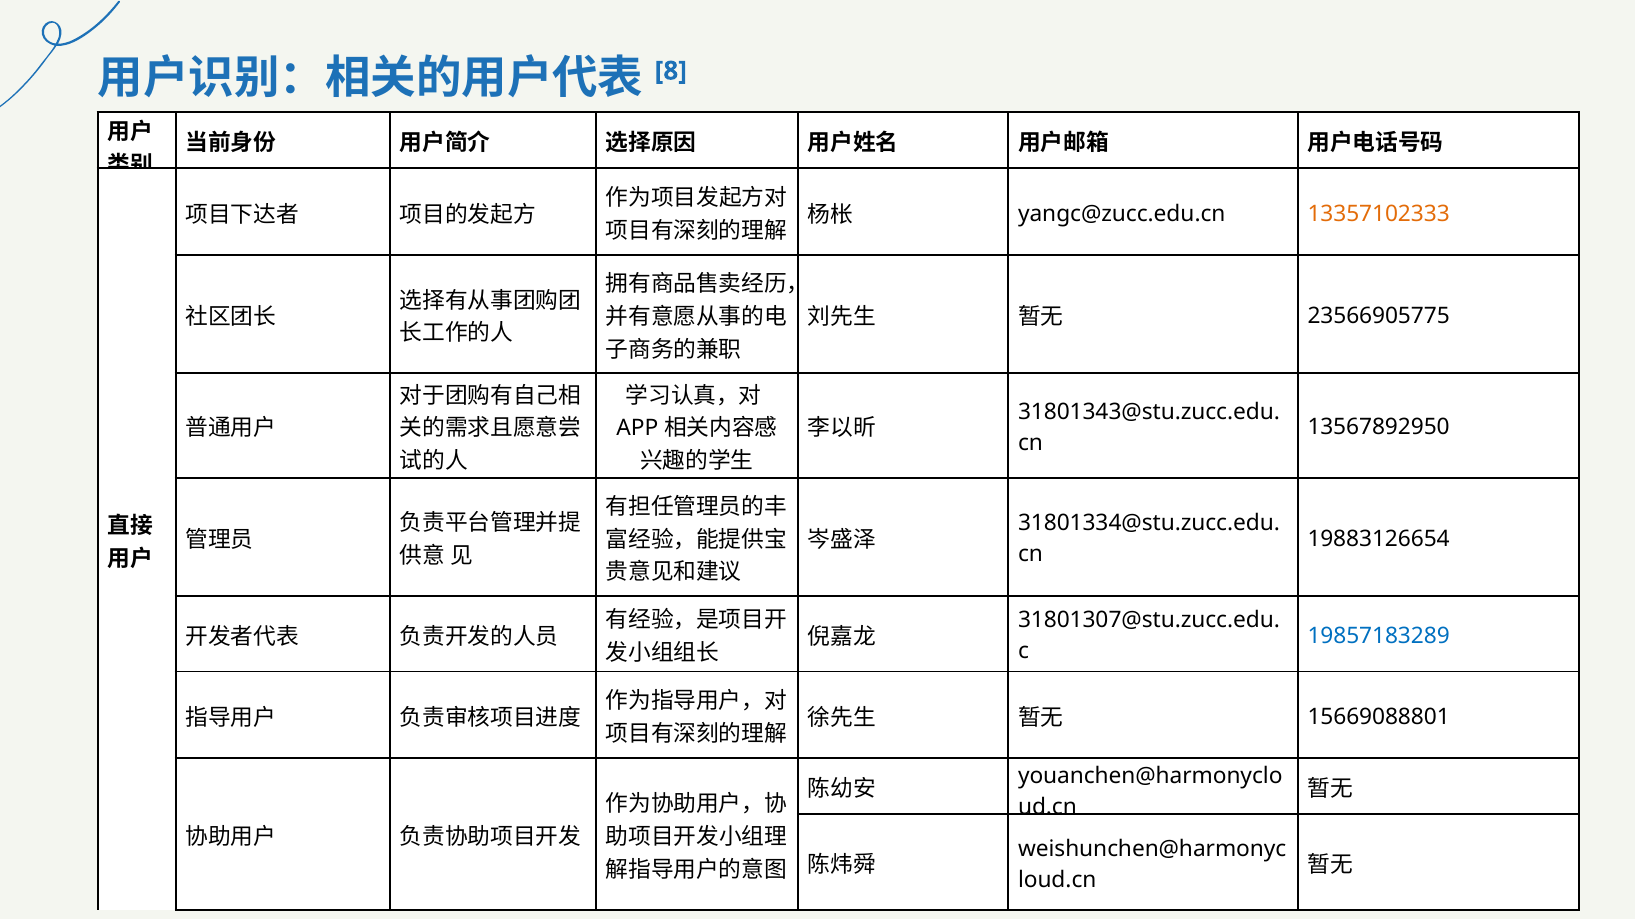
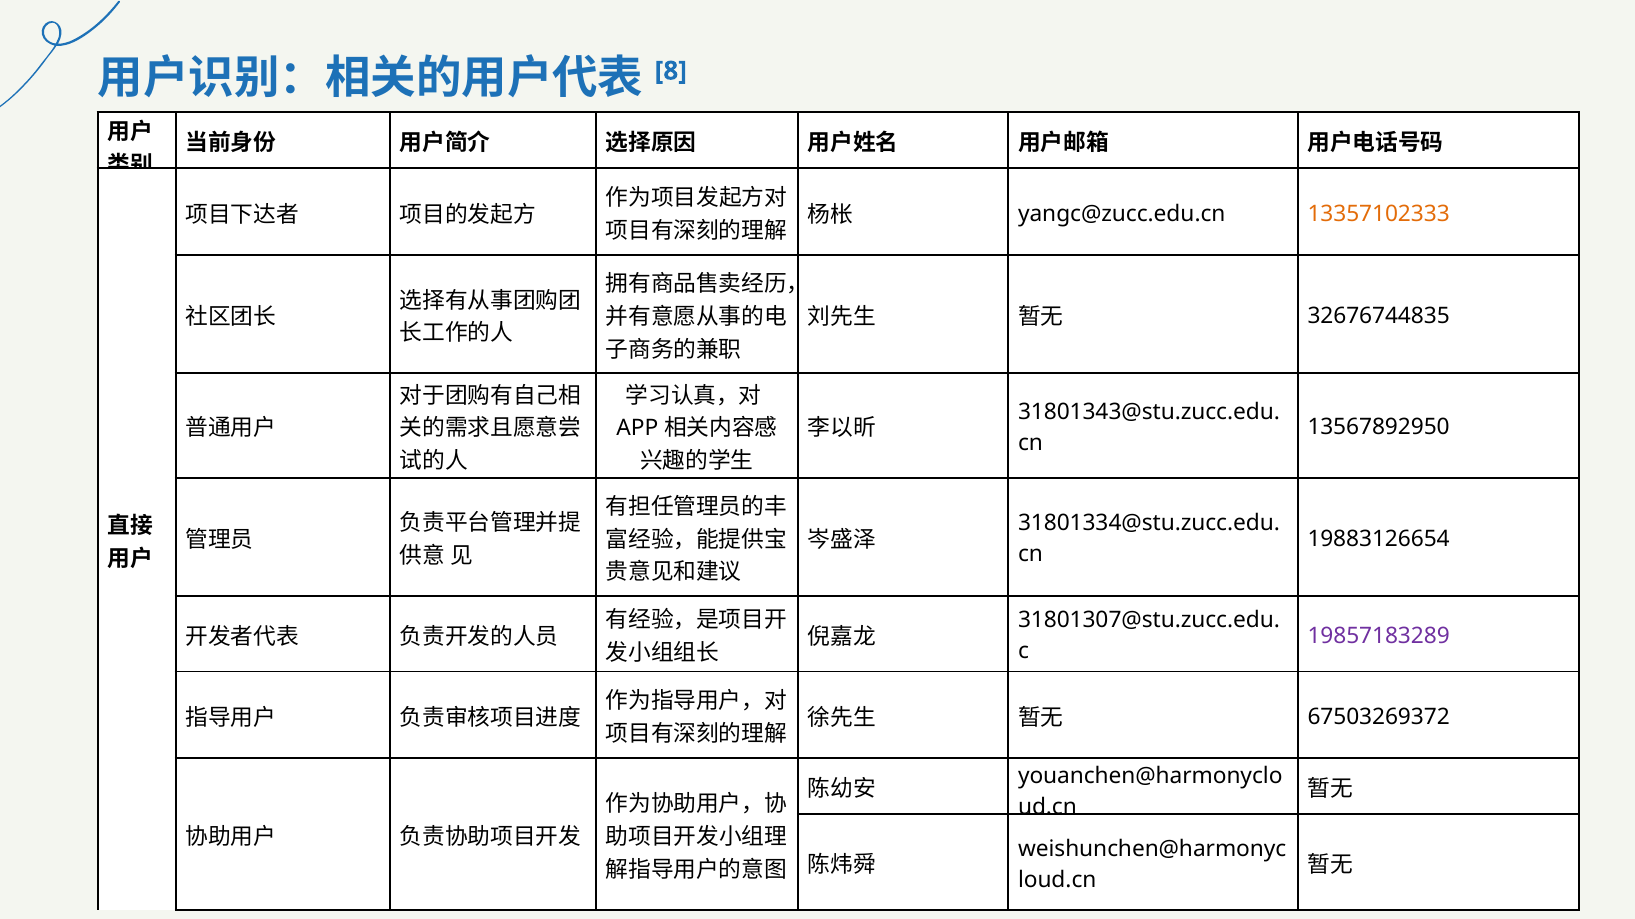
23566905775: 23566905775 -> 32676744835 (1379, 316)
19857183289 colour: blue -> purple (1379, 636)
15669088801: 15669088801 -> 67503269372 (1379, 717)
